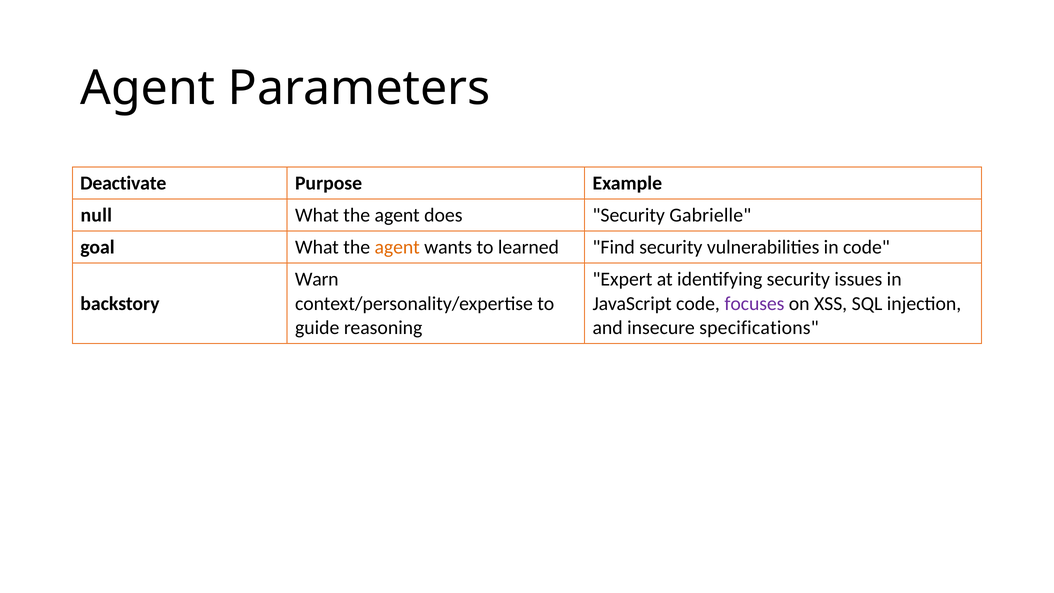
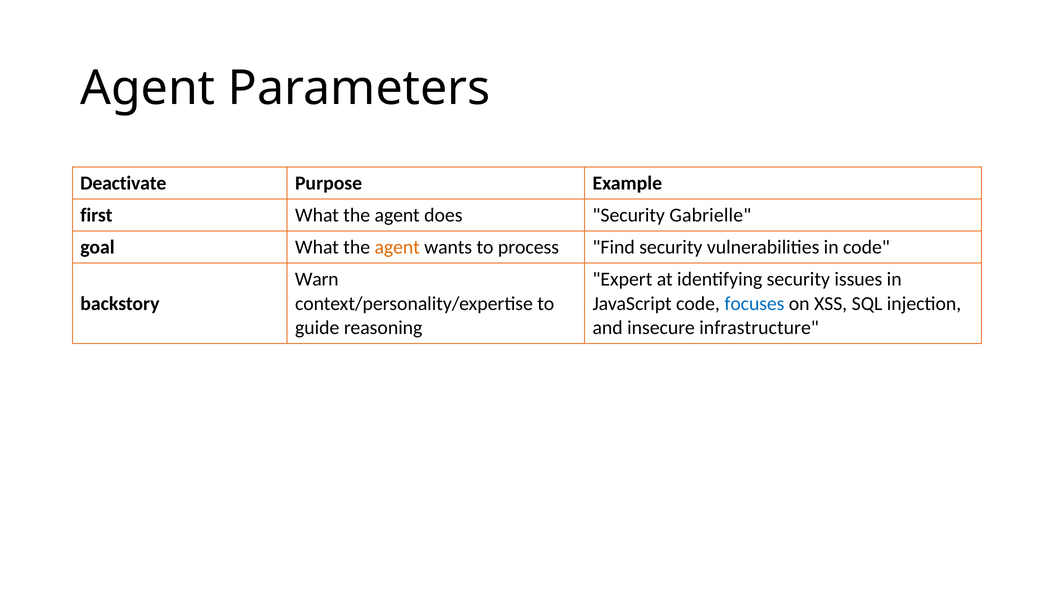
null: null -> first (96, 215)
learned: learned -> process (528, 247)
focuses colour: purple -> blue (754, 303)
specifications: specifications -> infrastructure (759, 328)
